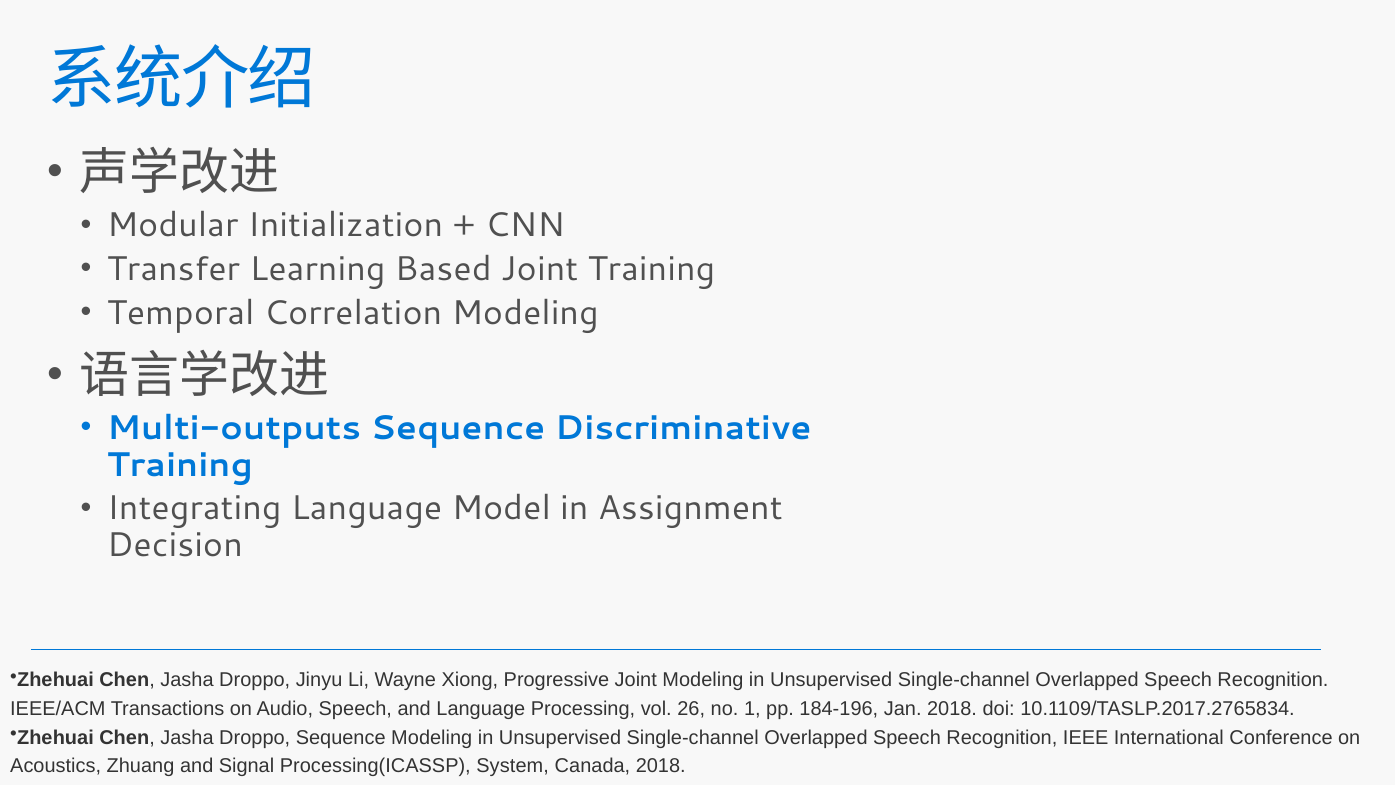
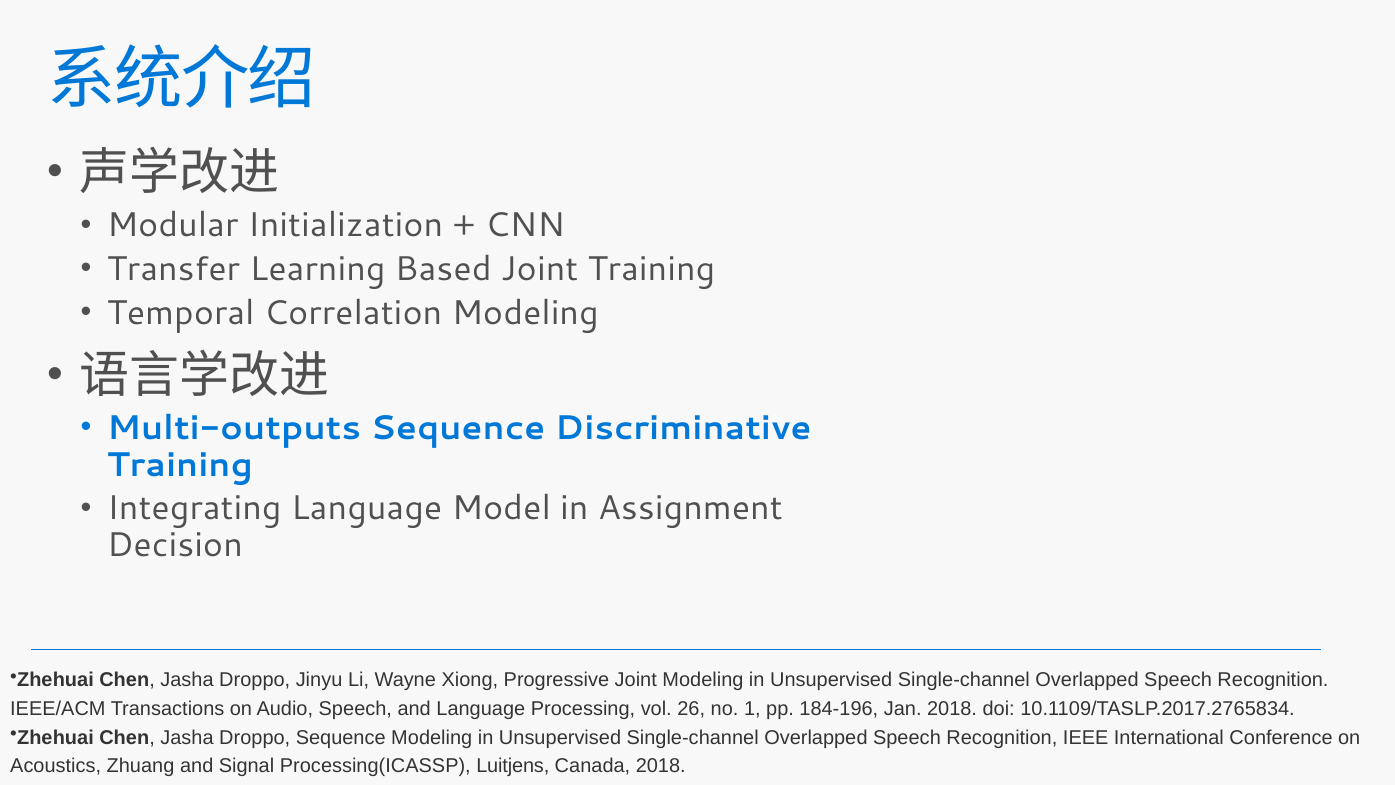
System: System -> Luitjens (513, 766)
